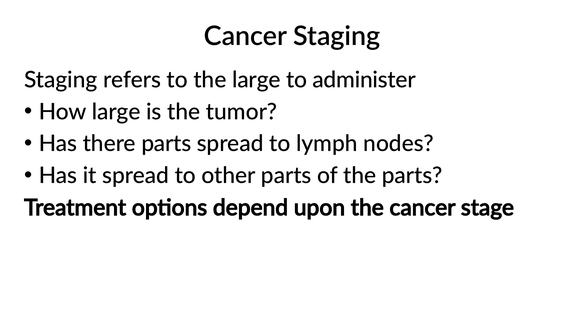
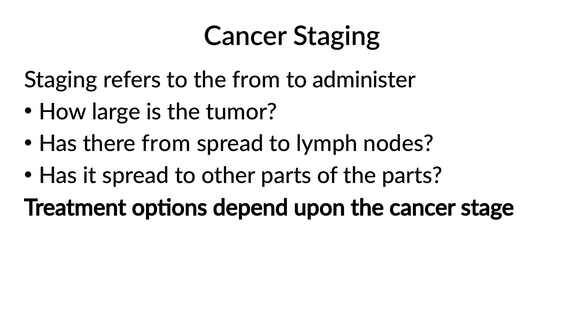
the large: large -> from (256, 80)
there parts: parts -> from (166, 144)
